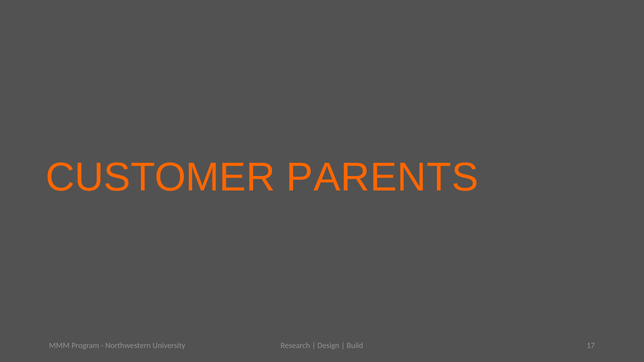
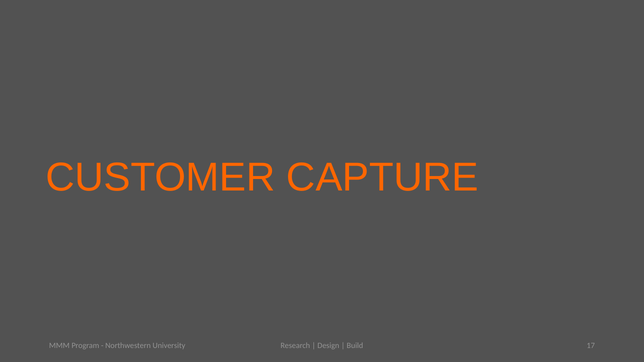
PARENTS: PARENTS -> CAPTURE (383, 177)
